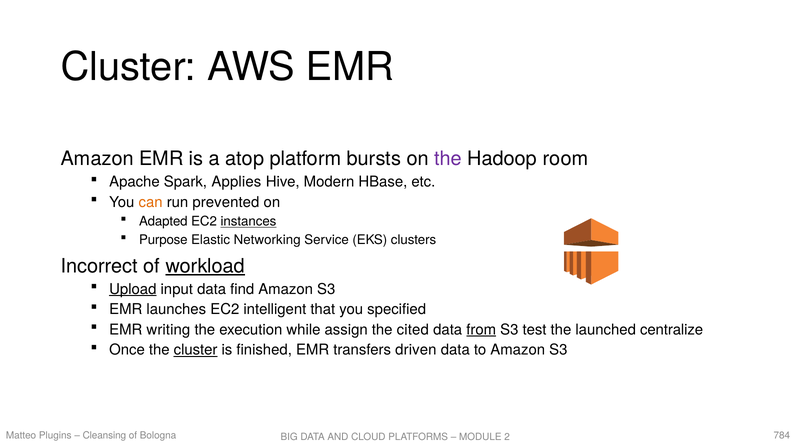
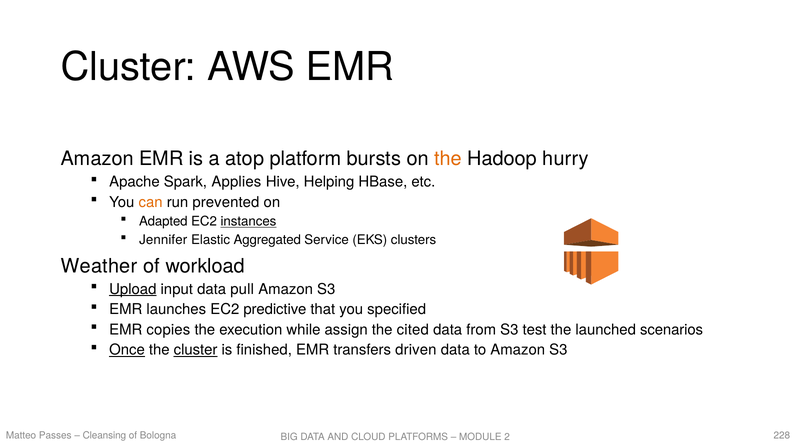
the colour: purple -> orange (448, 159)
room: room -> hurry (566, 159)
Modern: Modern -> Helping (329, 182)
Purpose: Purpose -> Jennifer (163, 240)
Networking: Networking -> Aggregated (267, 240)
Incorrect: Incorrect -> Weather (99, 266)
workload underline: present -> none (205, 266)
find: find -> pull (242, 289)
intelligent: intelligent -> predictive (275, 309)
writing: writing -> copies (168, 330)
from underline: present -> none (481, 330)
centralize: centralize -> scenarios (672, 330)
Once underline: none -> present (127, 350)
Plugins: Plugins -> Passes (55, 435)
784: 784 -> 228 (782, 435)
